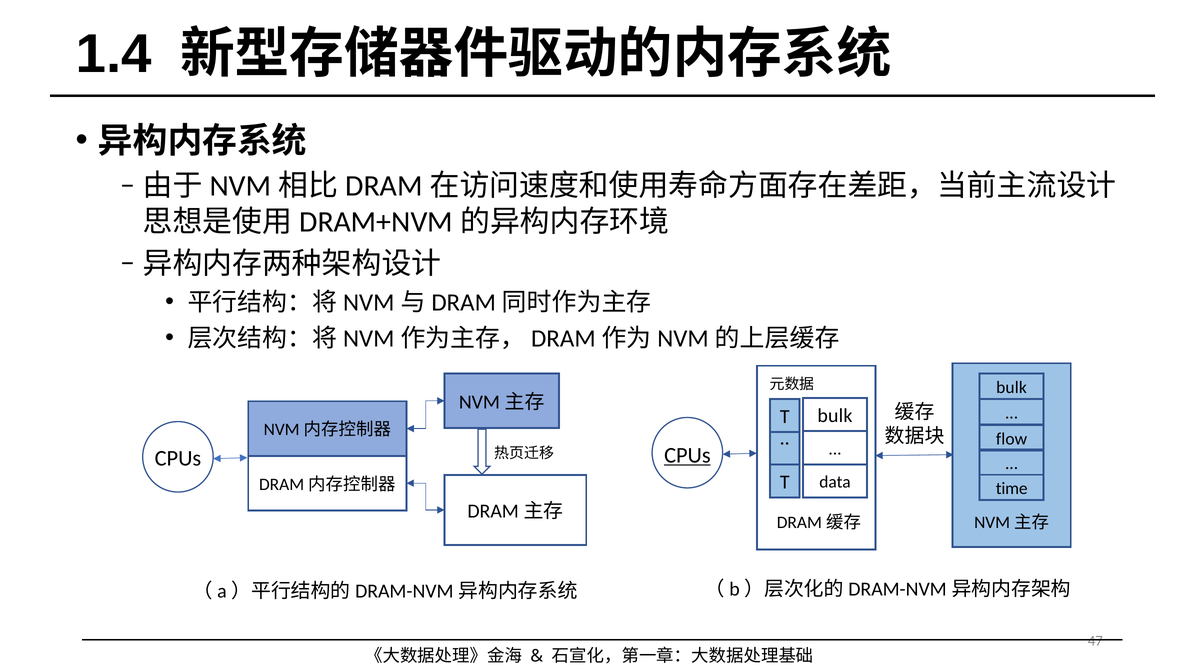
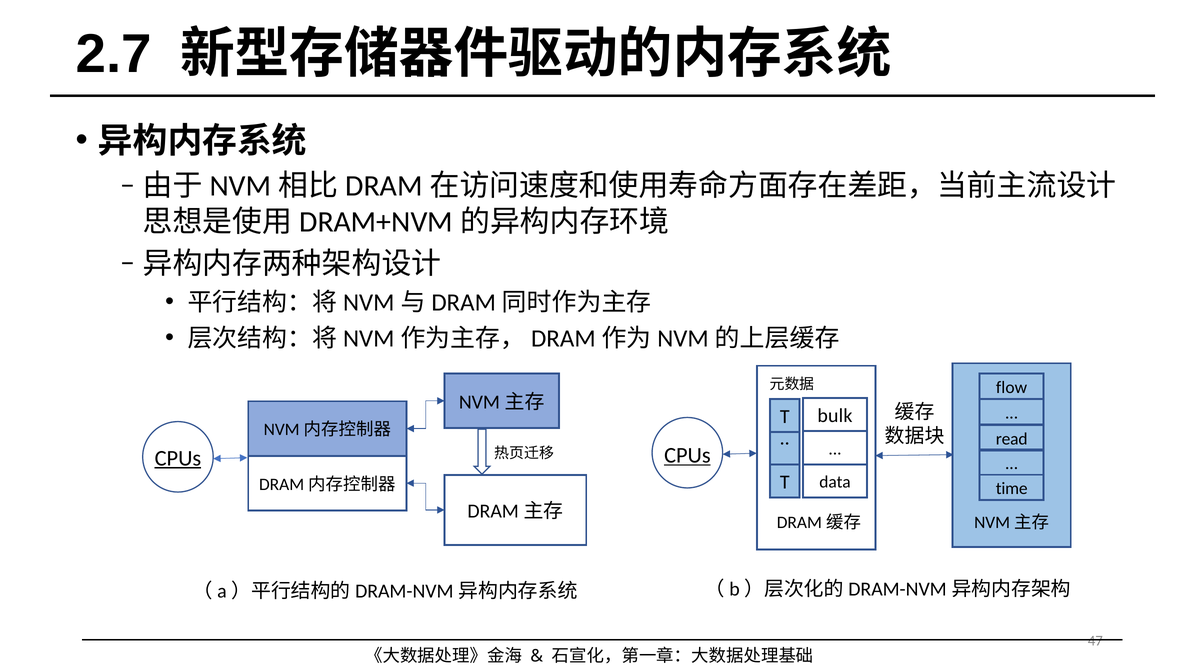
1.4: 1.4 -> 2.7 (114, 54)
bulk: bulk -> flow (1012, 388)
flow: flow -> read (1012, 439)
CPUs underline: none -> present (178, 459)
